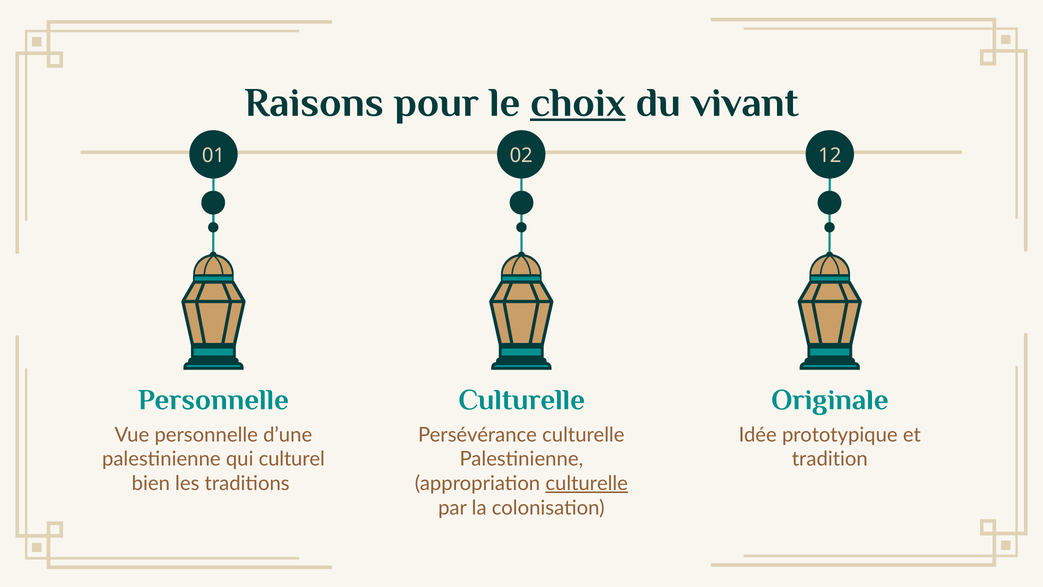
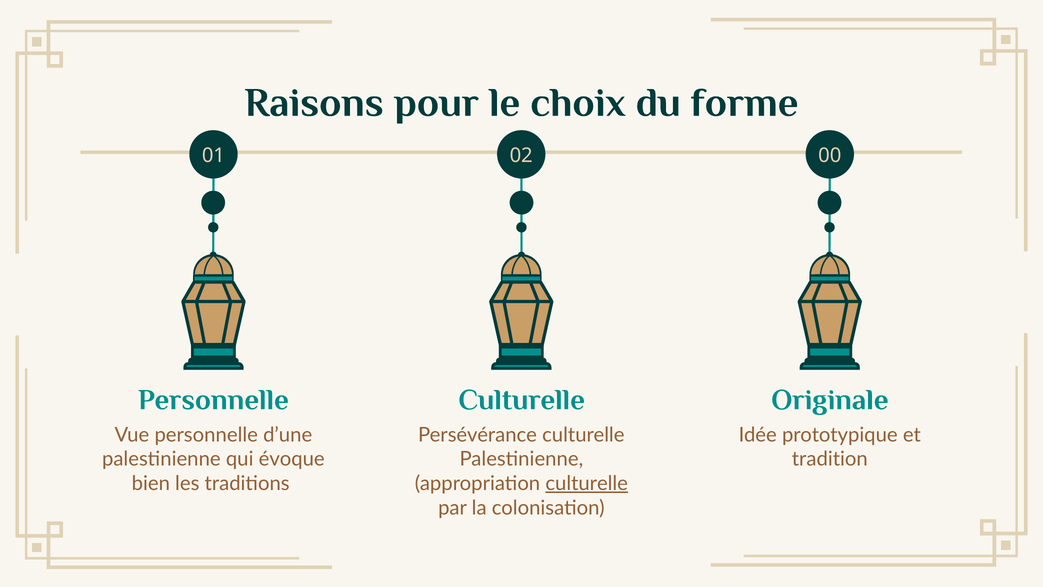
choix underline: present -> none (578, 102)
vivant: vivant -> forme (745, 102)
12: 12 -> 00 (830, 156)
culturel: culturel -> évoque (292, 459)
